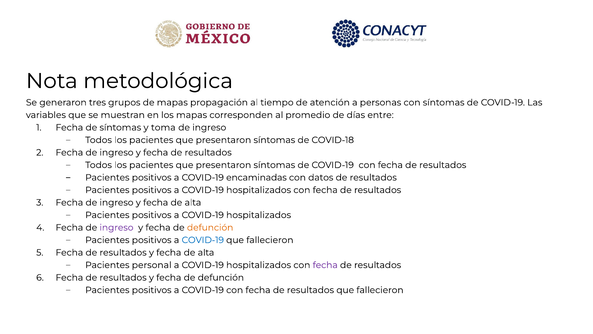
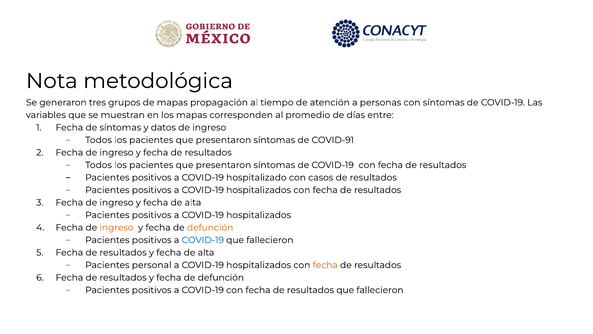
toma: toma -> datos (163, 127)
COVID-18: COVID-18 -> COVID-91 (333, 140)
encaminadas: encaminadas -> hospitalizado (256, 177)
datos: datos -> casos (321, 177)
ingreso colour: purple -> orange (116, 227)
fecha colour: purple -> orange (325, 265)
